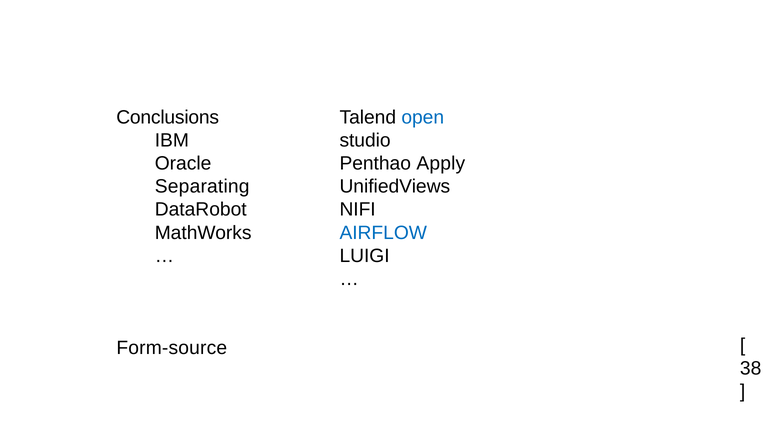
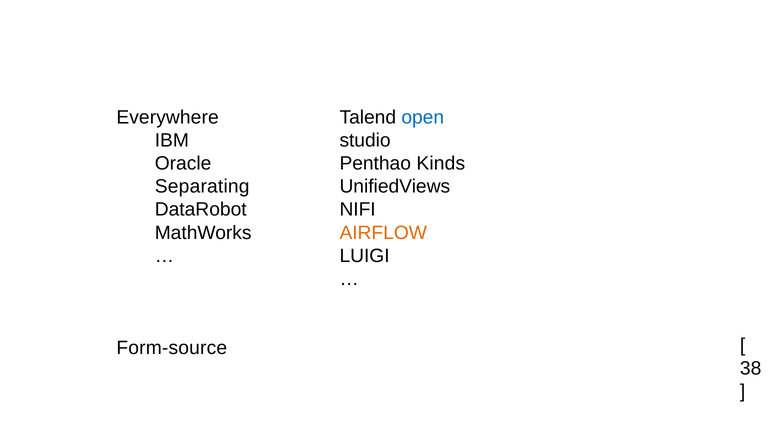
Conclusions: Conclusions -> Everywhere (168, 117)
Apply: Apply -> Kinds (441, 163)
AIRFLOW colour: blue -> orange (383, 232)
